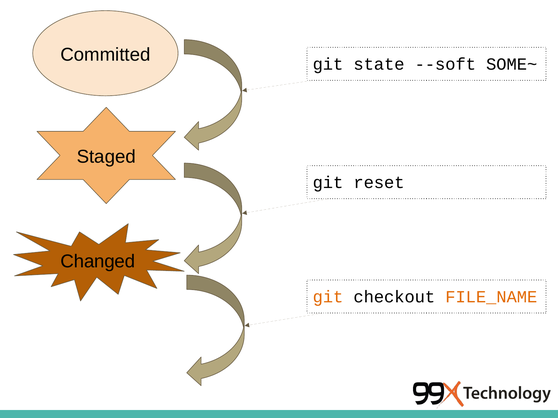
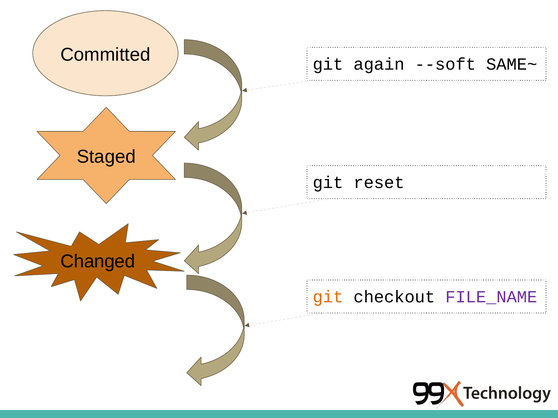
state: state -> again (379, 64)
SOME~: SOME~ -> SAME~ (512, 64)
FILE_NAME colour: orange -> purple (491, 297)
